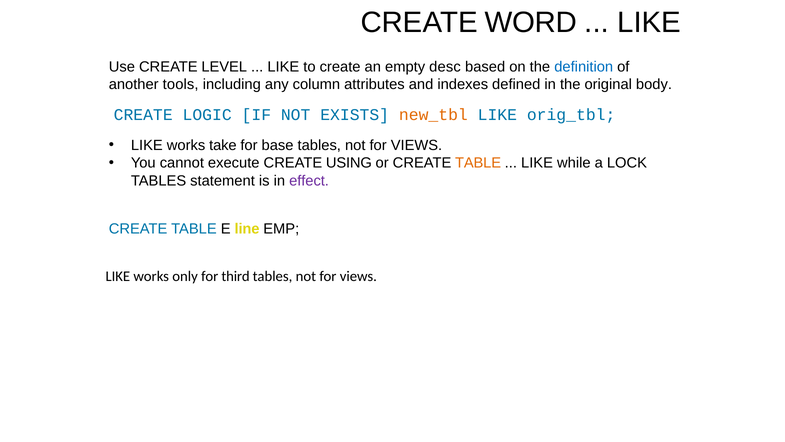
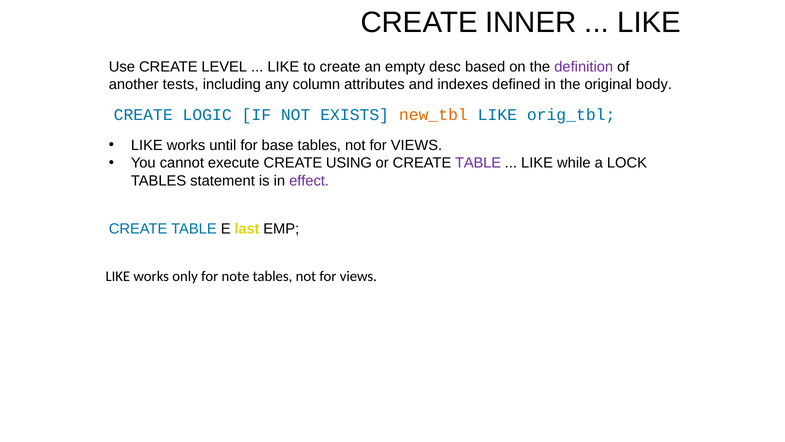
WORD: WORD -> INNER (531, 23)
definition colour: blue -> purple (584, 67)
tools: tools -> tests (181, 84)
take: take -> until (223, 145)
TABLE colour: orange -> purple (478, 163)
line: line -> last (247, 229)
third: third -> note (235, 276)
